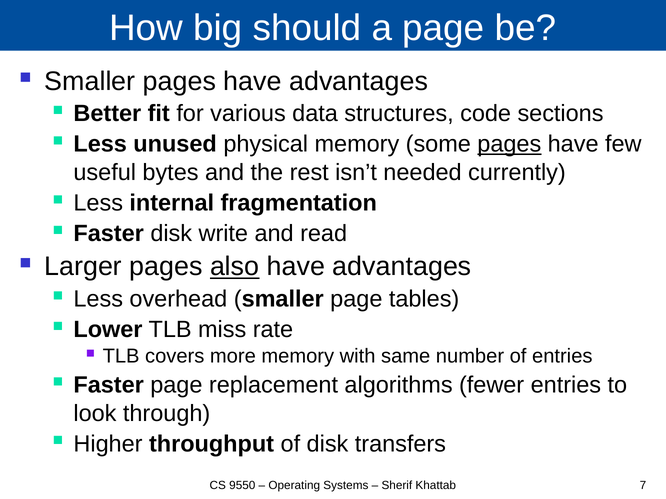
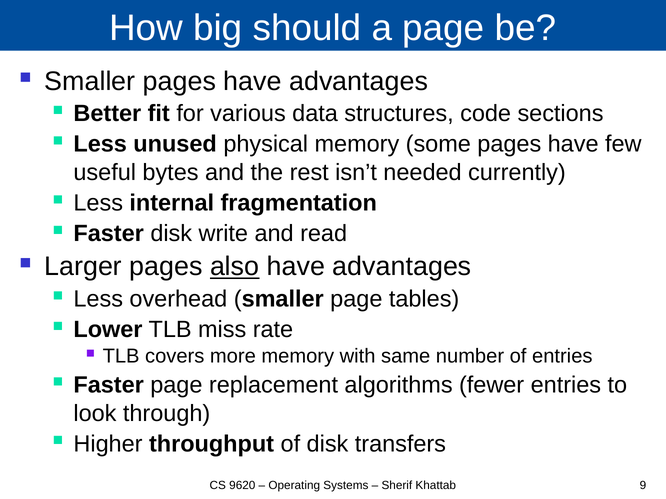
pages underline: present -> none (509, 144)
9550: 9550 -> 9620 (242, 486)
7: 7 -> 9 (643, 486)
